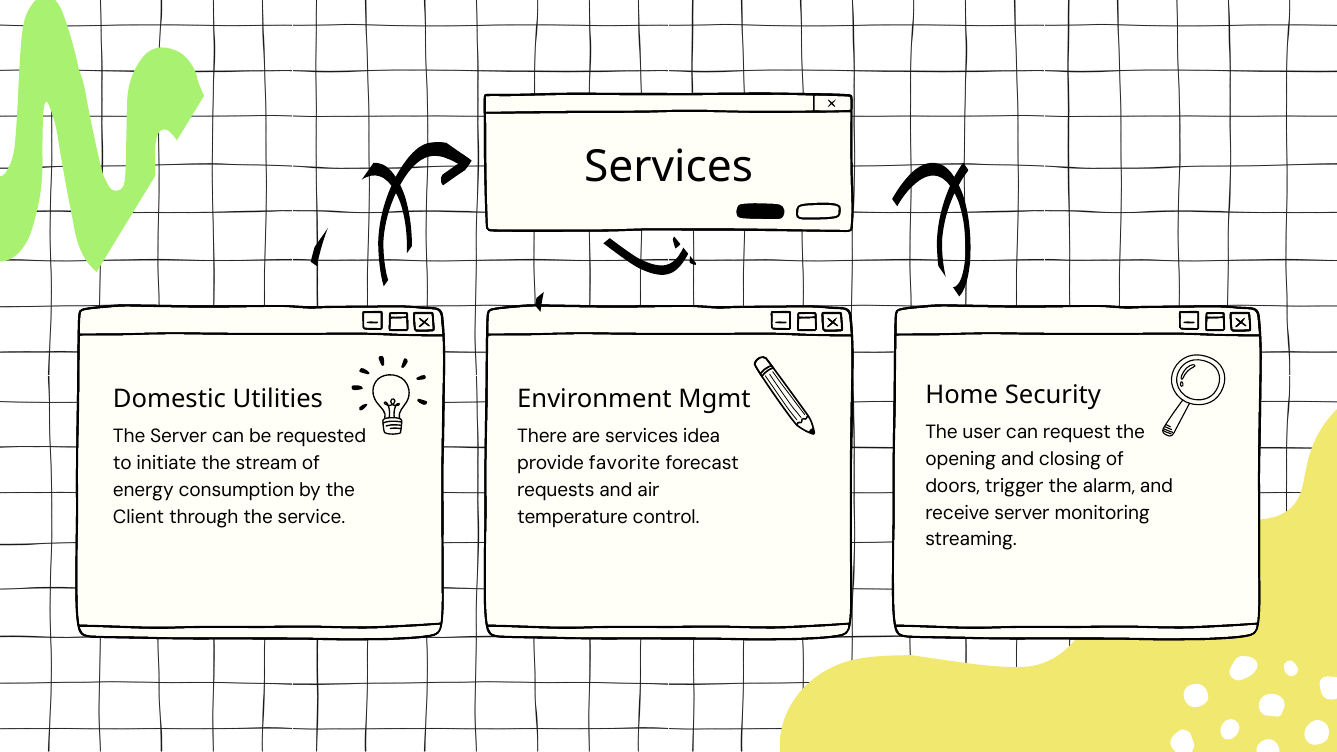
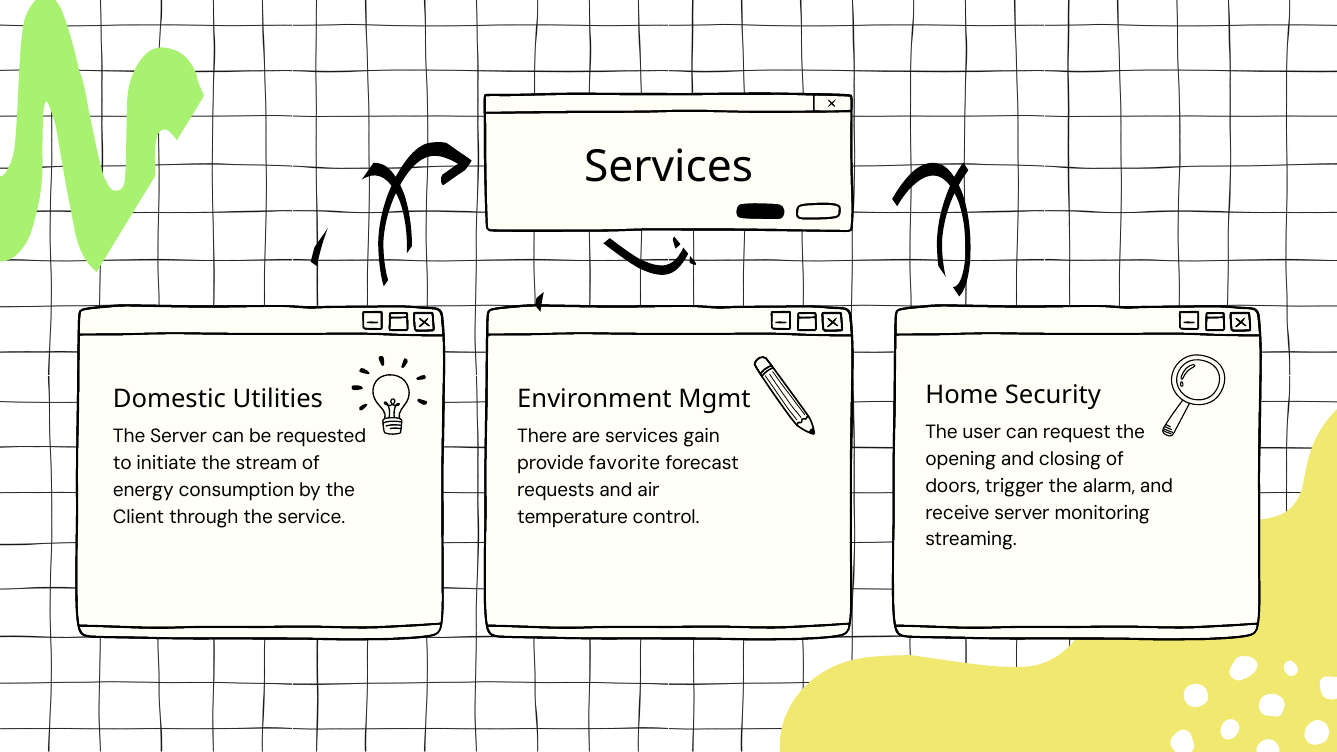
idea: idea -> gain (702, 436)
